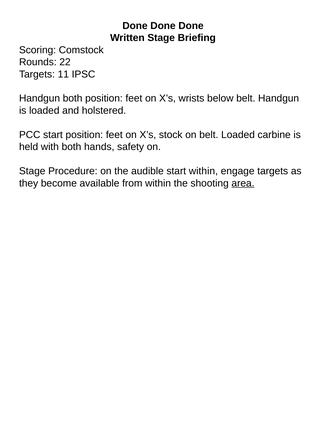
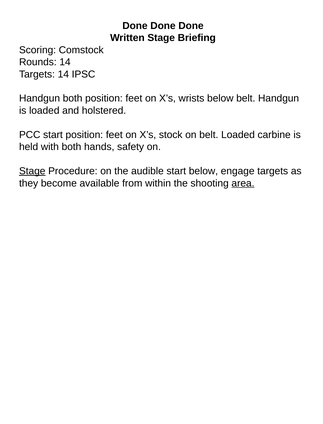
Rounds 22: 22 -> 14 (65, 62)
Targets 11: 11 -> 14 (63, 74)
Stage underline: none -> present (32, 171)
start within: within -> below (203, 171)
